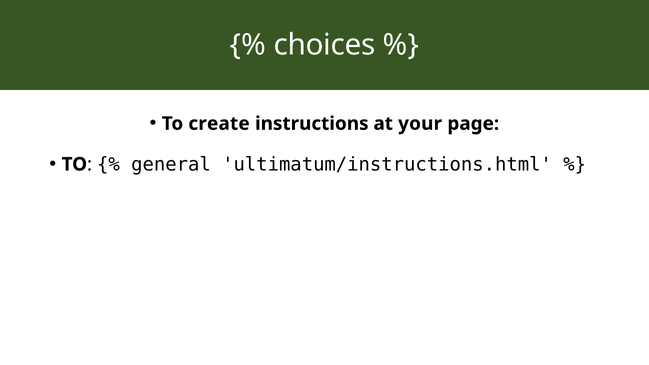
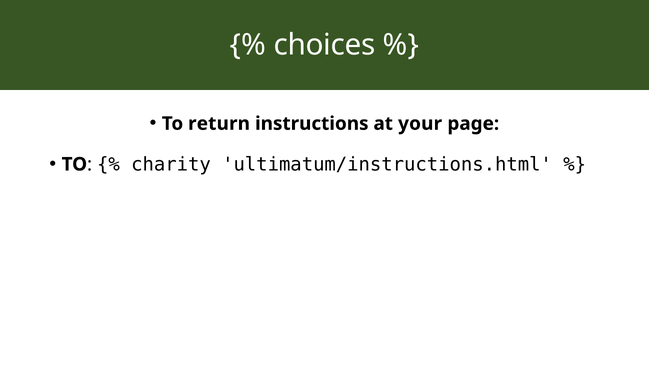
create: create -> return (219, 124)
general: general -> charity (171, 164)
